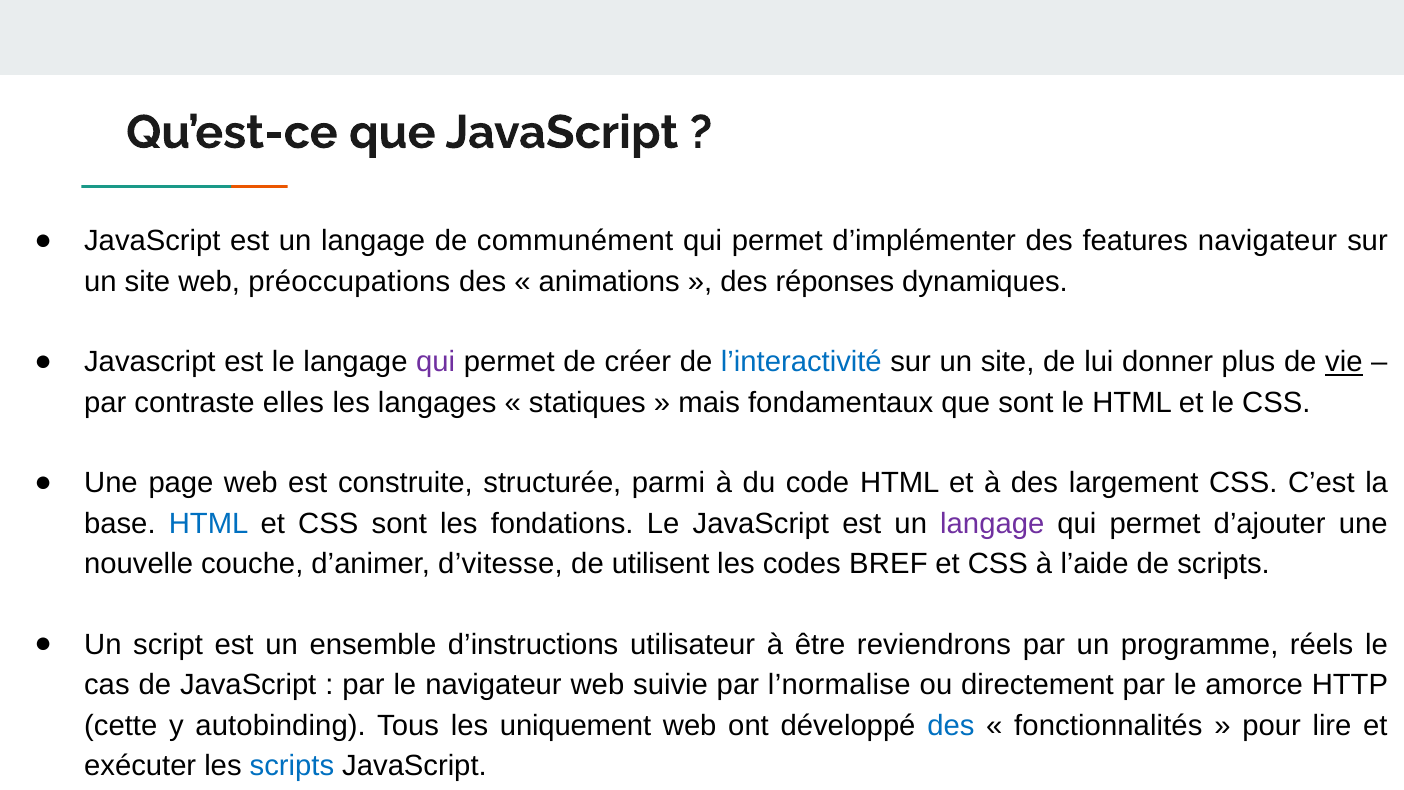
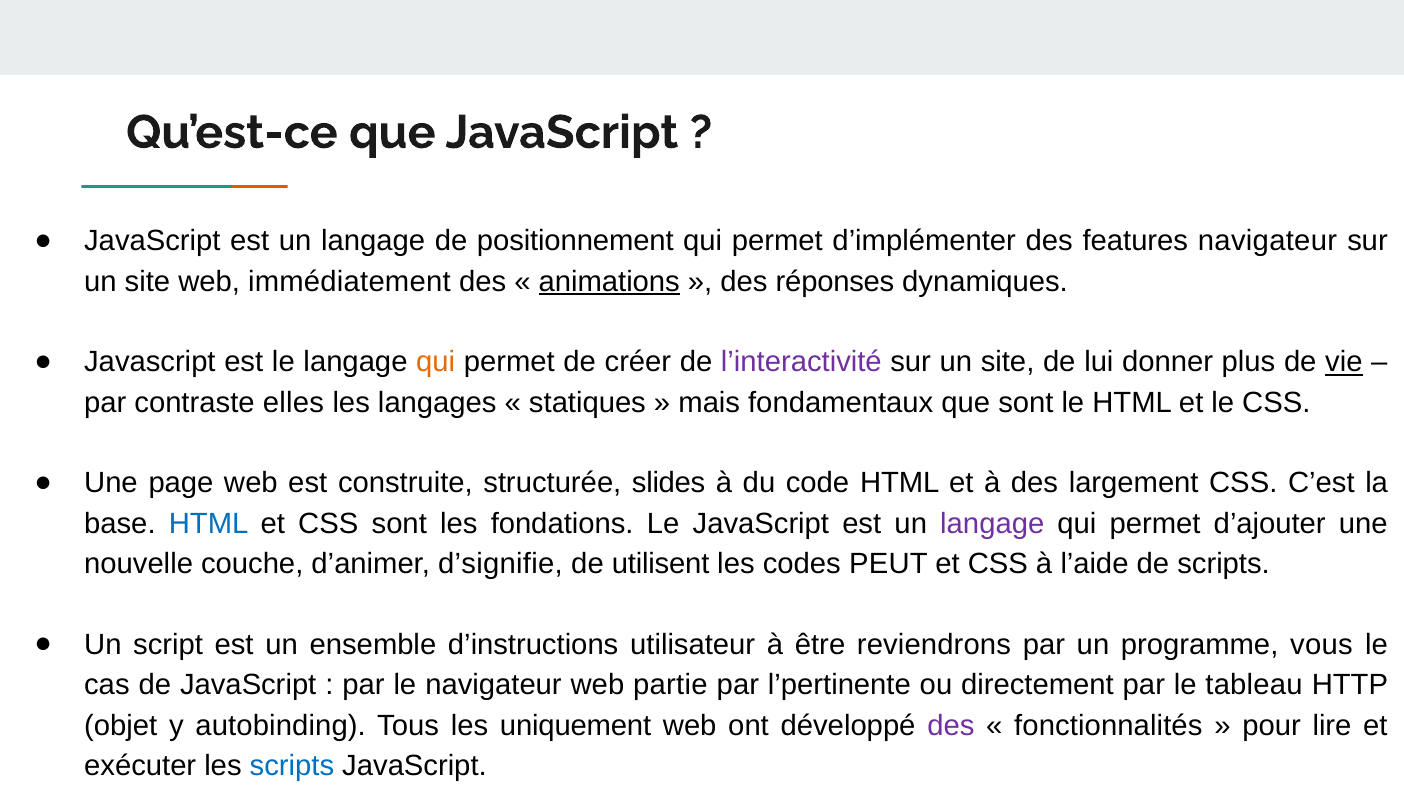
communément: communément -> positionnement (575, 241)
préoccupations: préoccupations -> immédiatement (349, 281)
animations underline: none -> present (609, 281)
qui colour: purple -> orange (436, 362)
l’interactivité colour: blue -> purple (801, 362)
parmi: parmi -> slides (669, 483)
d’vitesse: d’vitesse -> d’signifie (500, 564)
BREF: BREF -> PEUT (888, 564)
réels: réels -> vous (1322, 645)
suivie: suivie -> partie (670, 685)
l’normalise: l’normalise -> l’pertinente (839, 685)
amorce: amorce -> tableau (1254, 685)
cette: cette -> objet (121, 725)
des colour: blue -> purple (951, 725)
